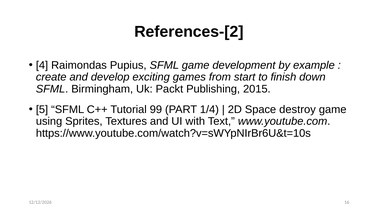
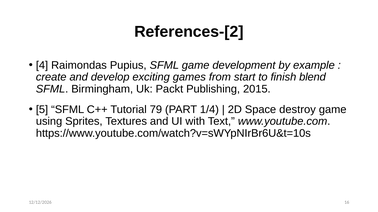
down: down -> blend (313, 77)
99: 99 -> 79 (156, 110)
